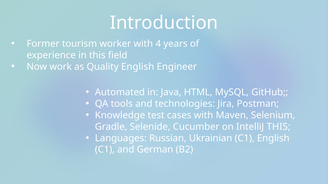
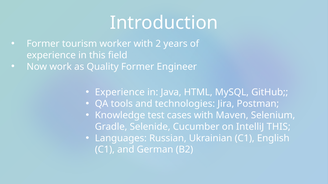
4: 4 -> 2 (158, 44)
Quality English: English -> Former (138, 67)
Automated: Automated -> Experience (120, 93)
